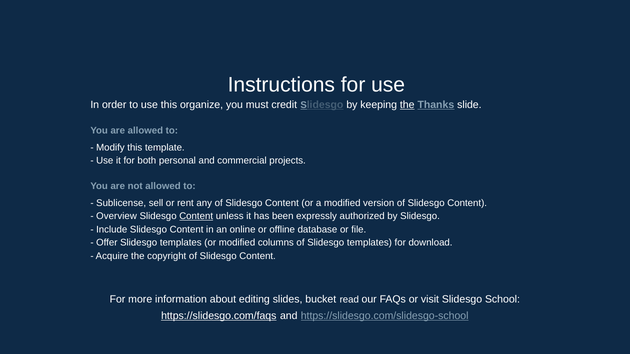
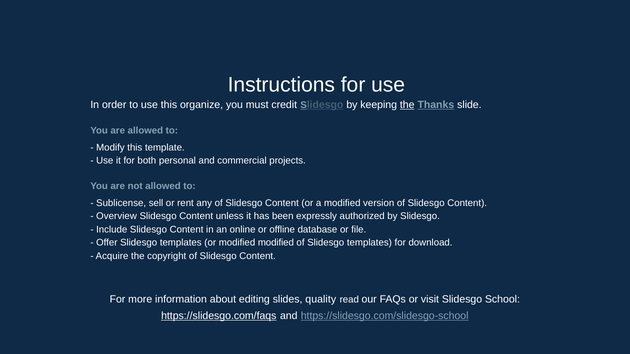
Content underline: present -> none (196, 216)
modified columns: columns -> modified (276, 243)
bucket: bucket -> quality (321, 299)
